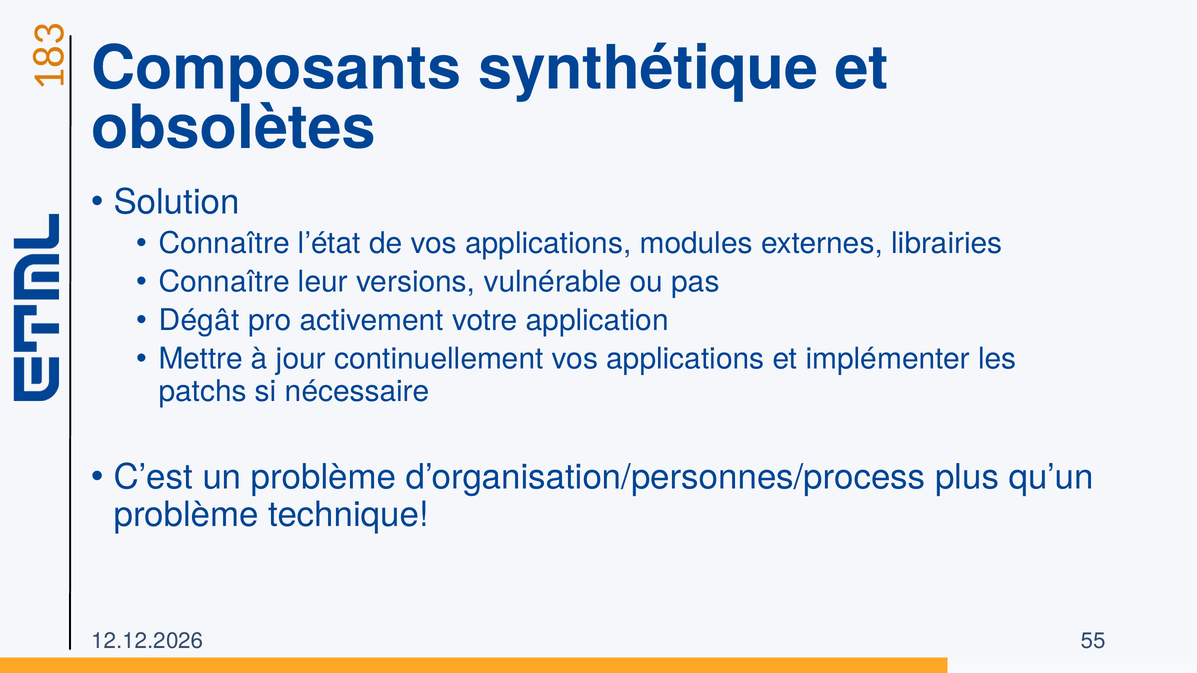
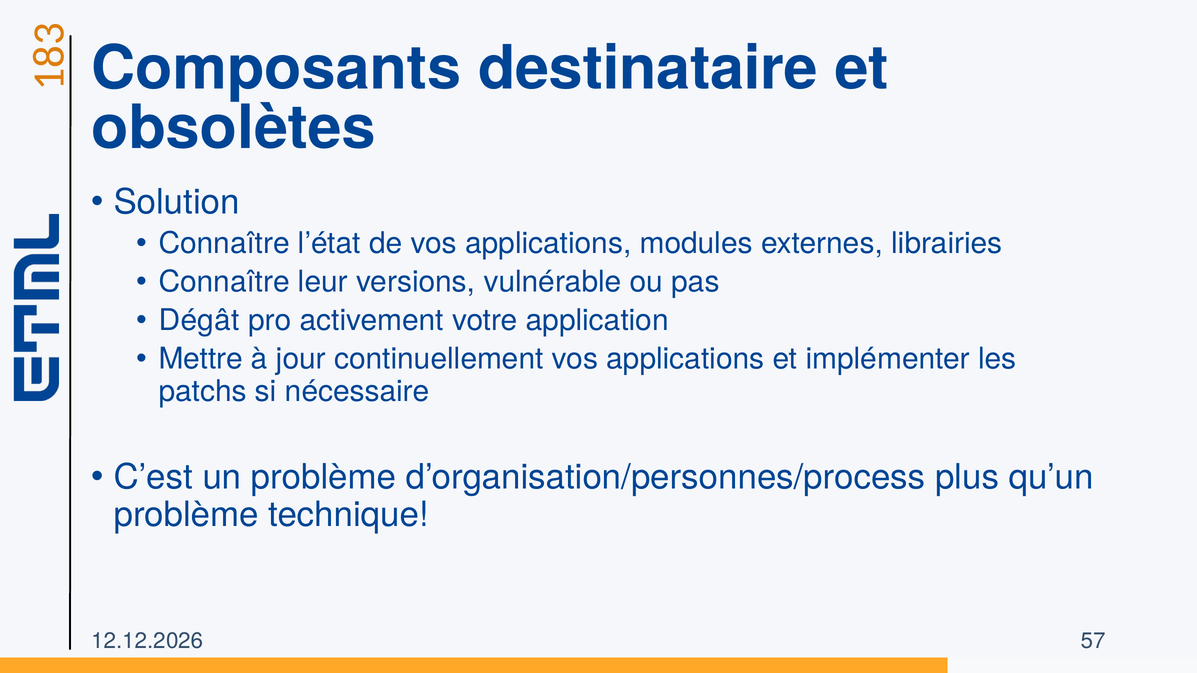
synthétique: synthétique -> destinataire (648, 69)
55: 55 -> 57 (1093, 641)
